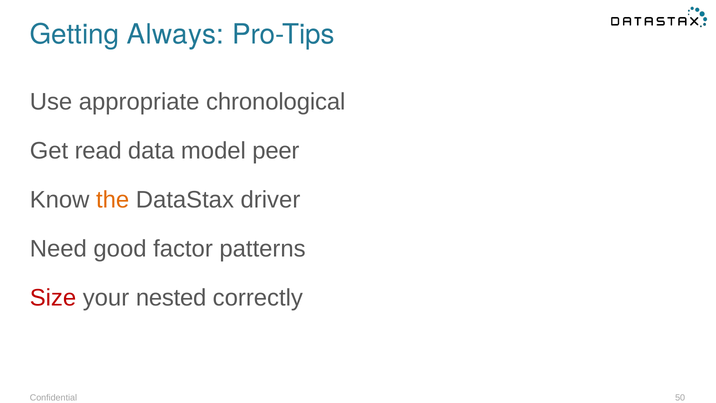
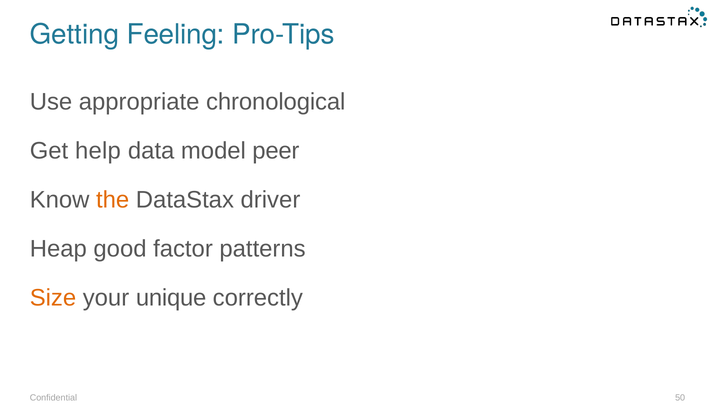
Always: Always -> Feeling (176, 34)
read: read -> help (98, 151)
Need: Need -> Heap (58, 249)
Size colour: red -> orange (53, 298)
nested: nested -> unique (171, 298)
